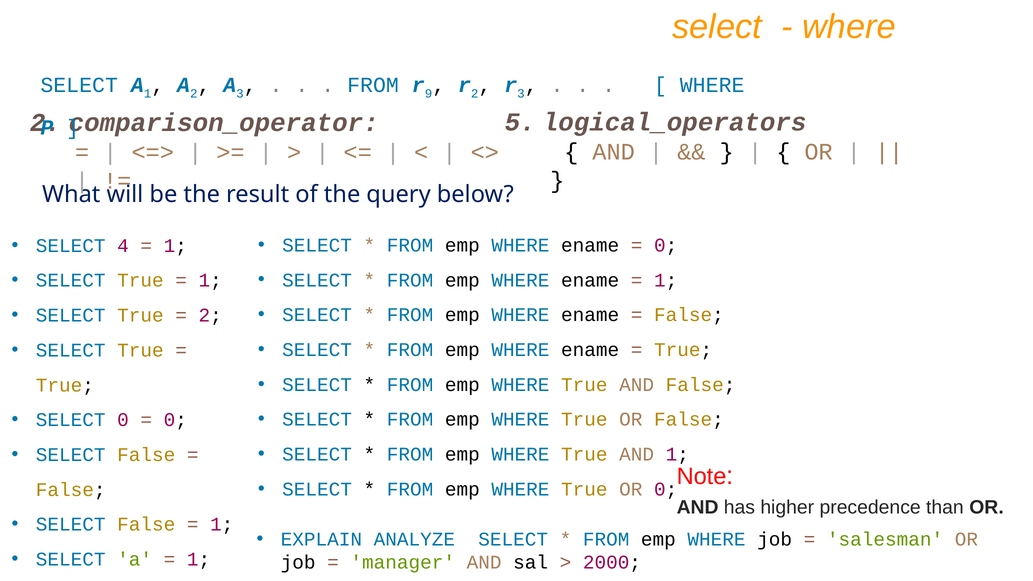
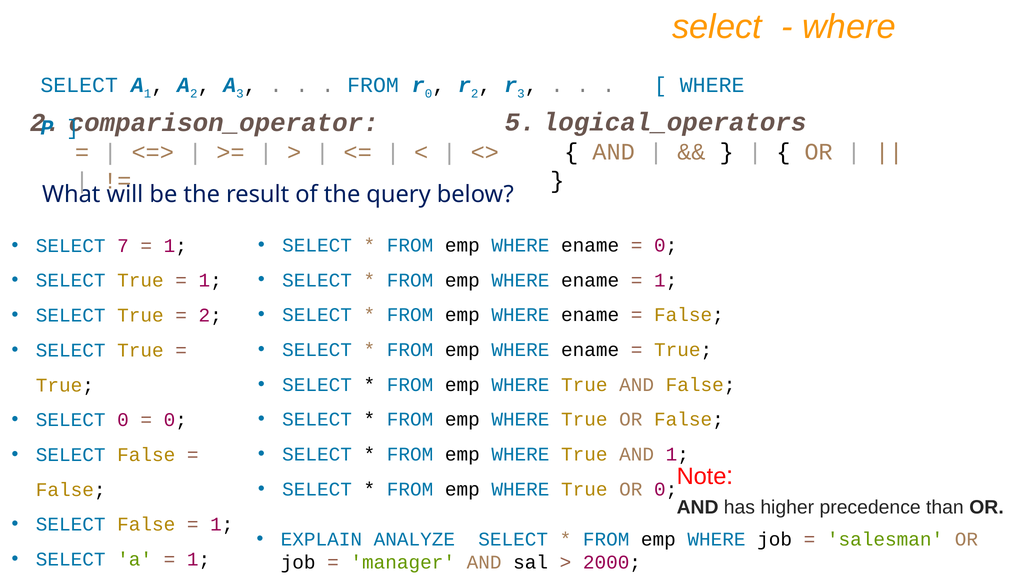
9: 9 -> 0 (429, 94)
4: 4 -> 7 (123, 246)
